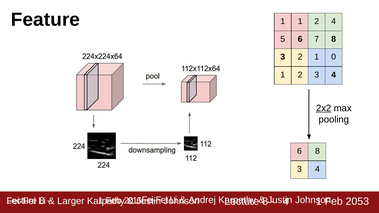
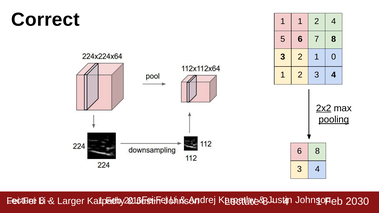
Feature: Feature -> Correct (45, 20)
pooling underline: none -> present (334, 120)
2053: 2053 -> 2030 (357, 202)
